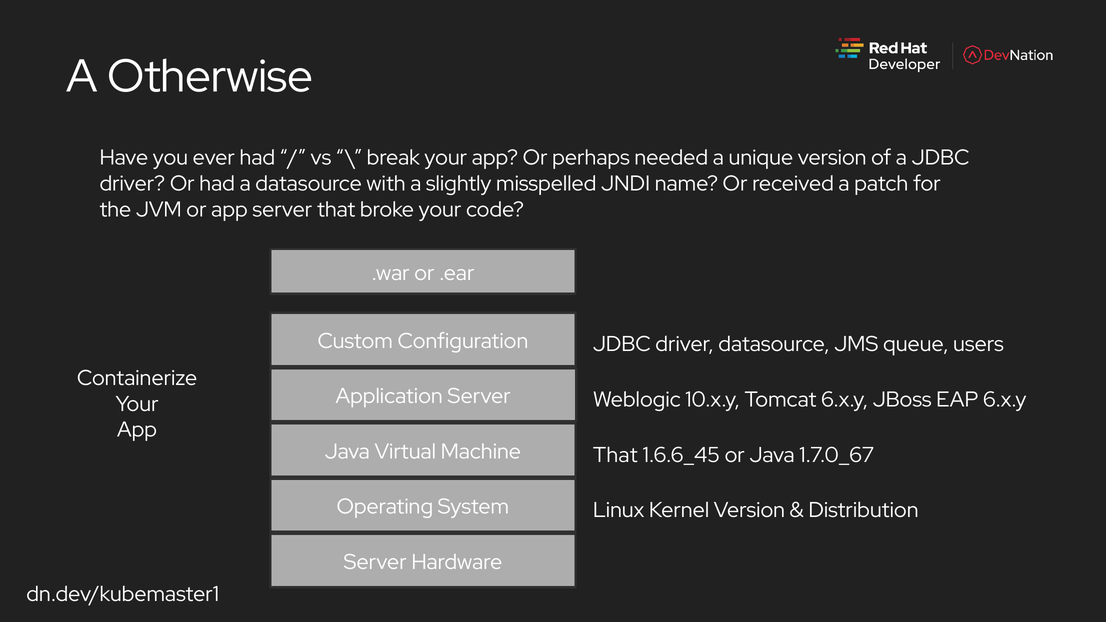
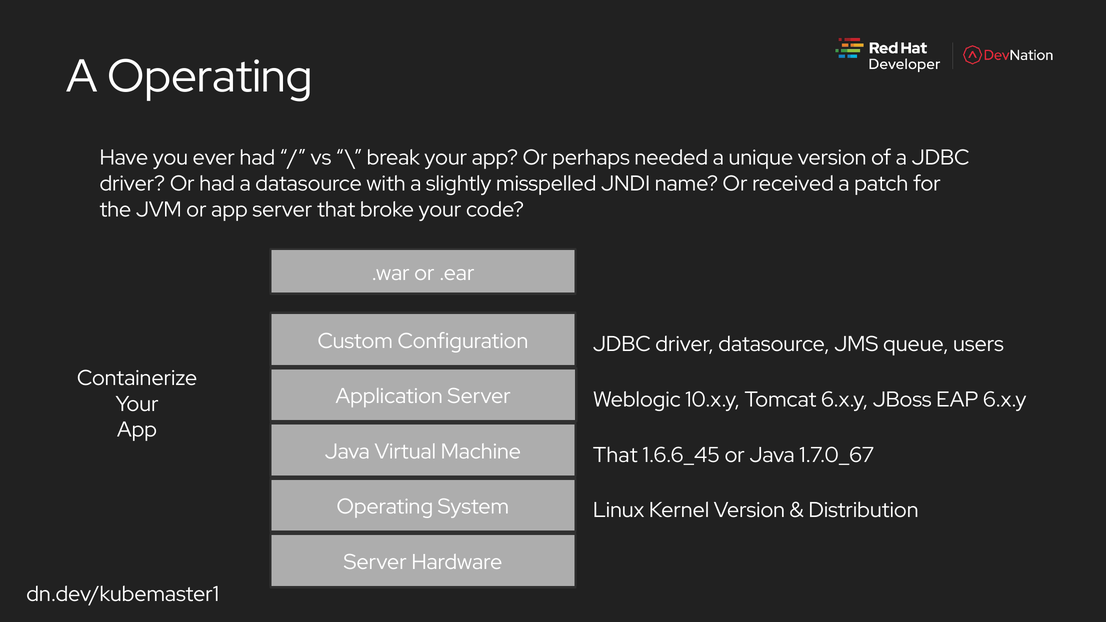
A Otherwise: Otherwise -> Operating (210, 76)
